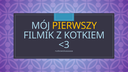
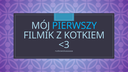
PIERWSZY colour: yellow -> light blue (74, 26)
